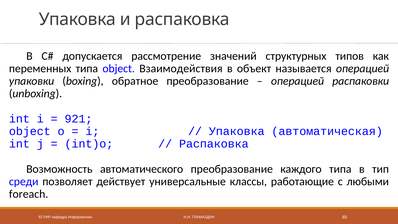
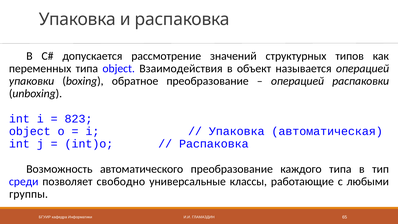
921: 921 -> 823 (79, 119)
действует: действует -> свободно (121, 181)
fоreach: fоreach -> группы (29, 194)
